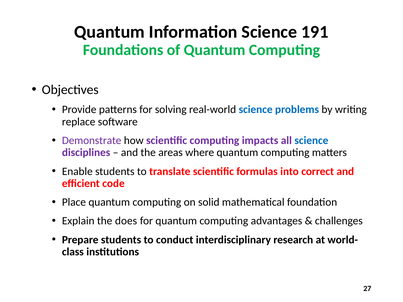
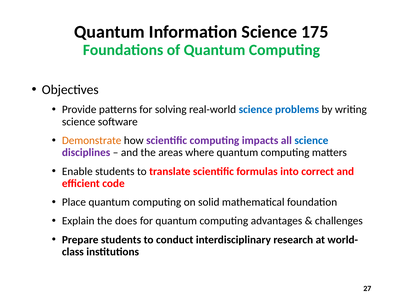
191: 191 -> 175 (315, 32)
replace: replace -> science (79, 122)
Demonstrate colour: purple -> orange (92, 141)
